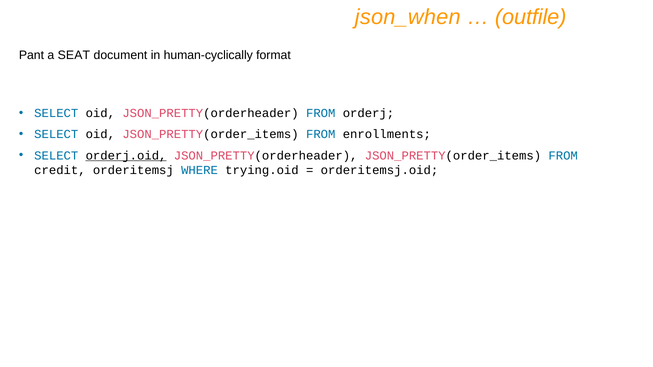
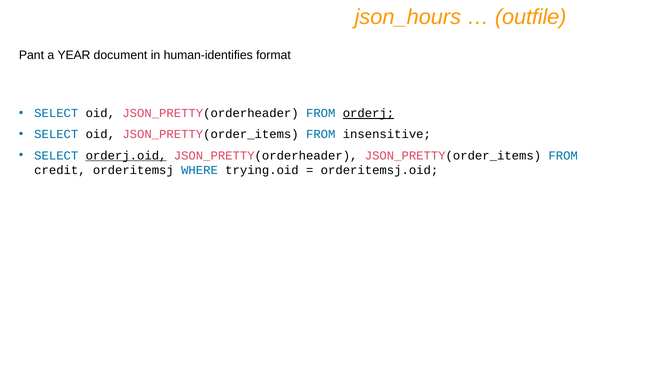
json_when: json_when -> json_hours (408, 17)
SEAT: SEAT -> YEAR (74, 55)
human-cyclically: human-cyclically -> human-identifies (208, 55)
orderj underline: none -> present (368, 113)
enrollments: enrollments -> insensitive (387, 134)
